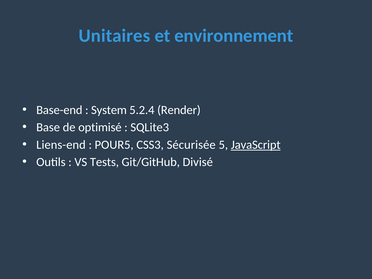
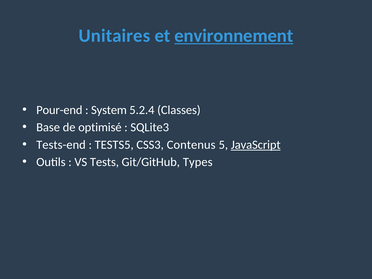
environnement underline: none -> present (234, 36)
Base-end: Base-end -> Pour-end (59, 110)
Render: Render -> Classes (179, 110)
Liens-end: Liens-end -> Tests-end (61, 145)
POUR5: POUR5 -> TESTS5 (114, 145)
Sécurisée: Sécurisée -> Contenus (191, 145)
Divisé: Divisé -> Types (198, 162)
